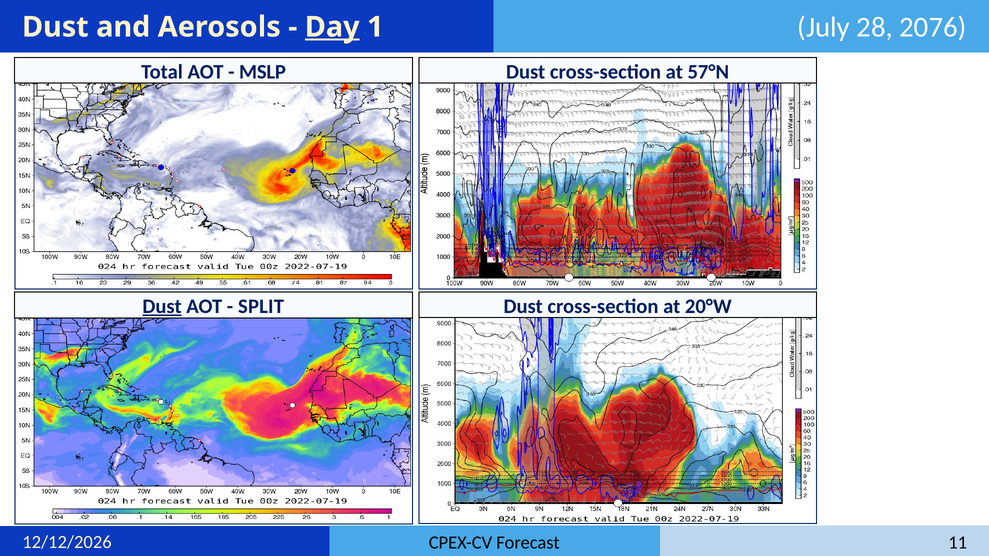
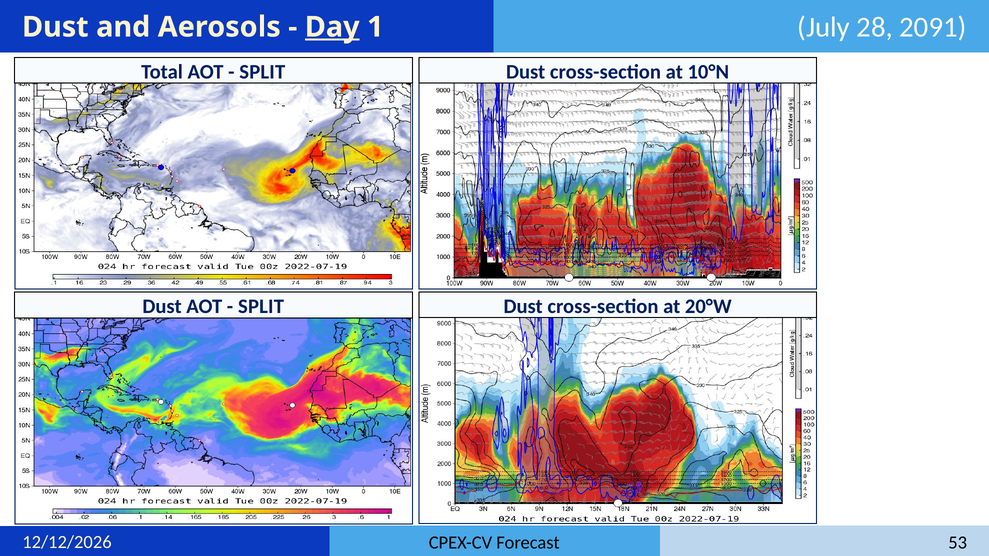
2076: 2076 -> 2091 (933, 27)
MSLP: MSLP -> SPLIT (262, 72)
57°N: 57°N -> 10°N (708, 72)
Dust underline: present -> none (162, 307)
11: 11 -> 53 (958, 543)
